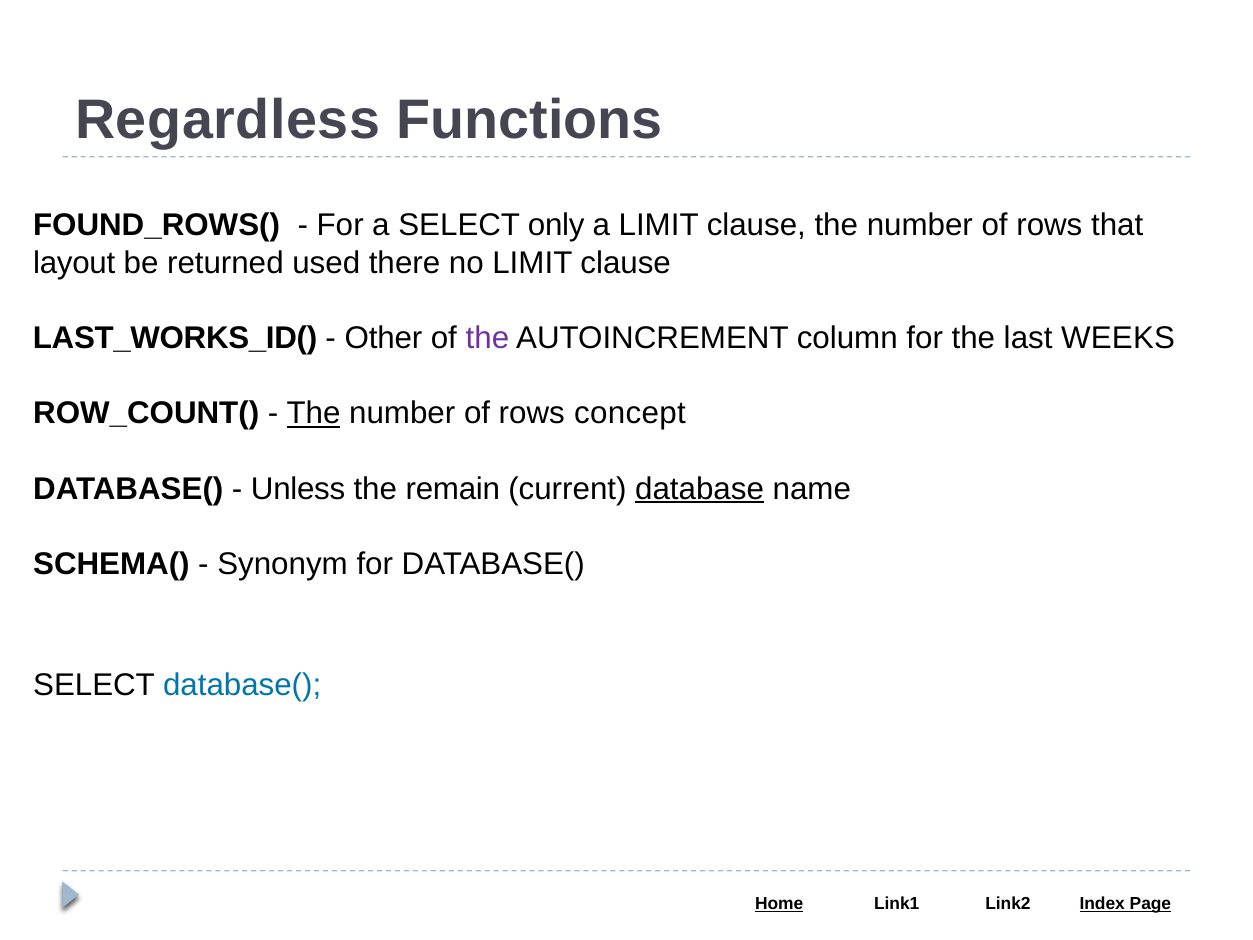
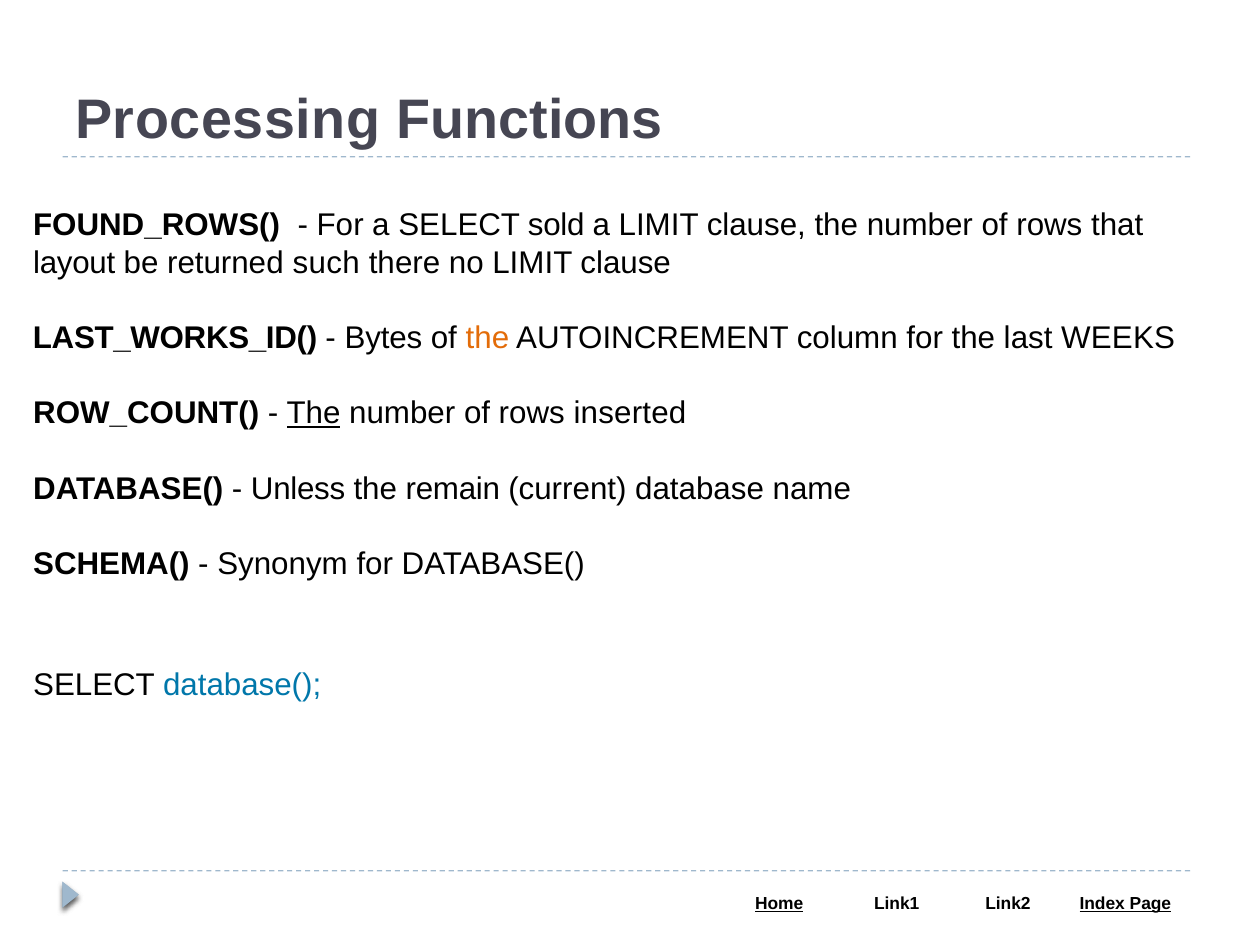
Regardless: Regardless -> Processing (228, 120)
only: only -> sold (556, 226)
used: used -> such (326, 263)
Other: Other -> Bytes (383, 338)
the colour: purple -> orange (487, 338)
concept: concept -> inserted (630, 413)
database underline: present -> none (700, 489)
